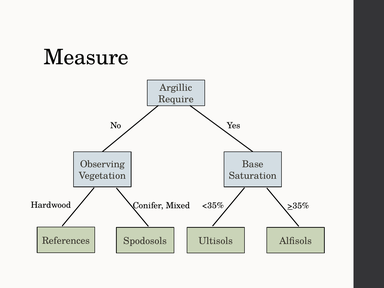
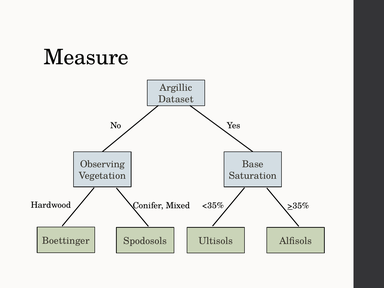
Require: Require -> Dataset (176, 99)
References: References -> Boettinger (66, 241)
